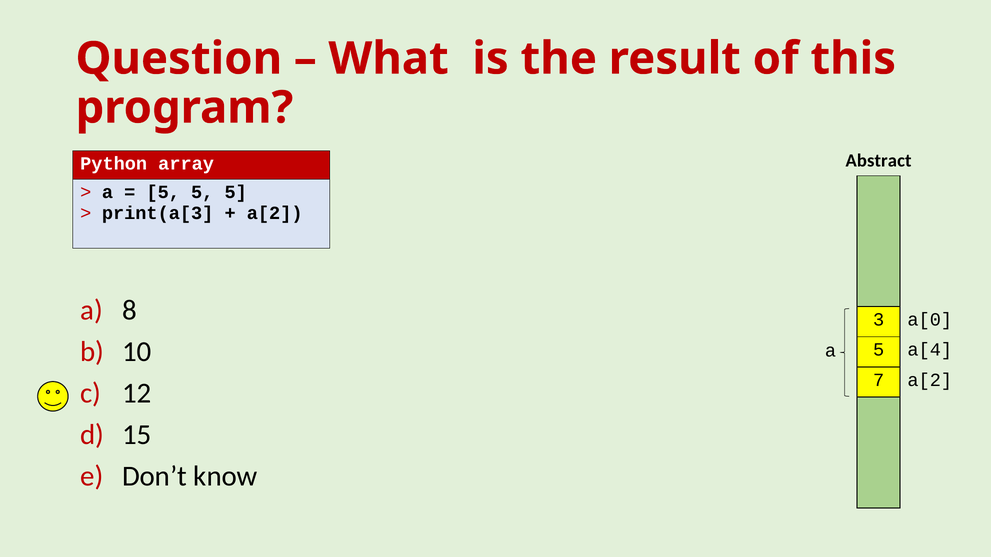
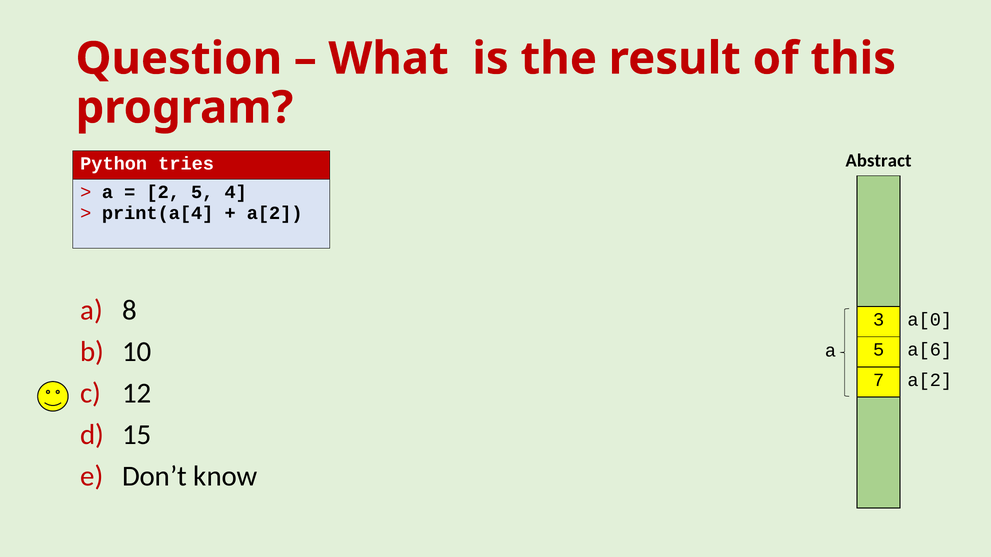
array: array -> tries (186, 164)
5: 5 -> 2 (163, 192)
5: 5 -> 4 (236, 192)
print(a[3: print(a[3 -> print(a[4 (158, 213)
a[4: a[4 -> a[6 (930, 350)
